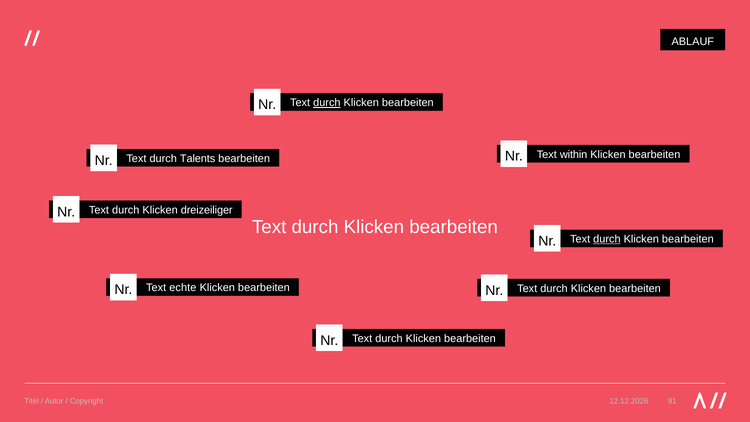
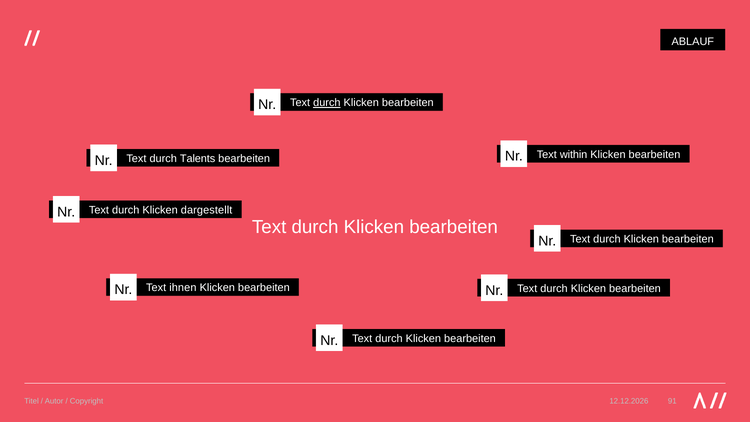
dreizeiliger: dreizeiliger -> dargestellt (207, 210)
durch underline: present -> none (607, 239)
echte: echte -> ihnen (183, 288)
